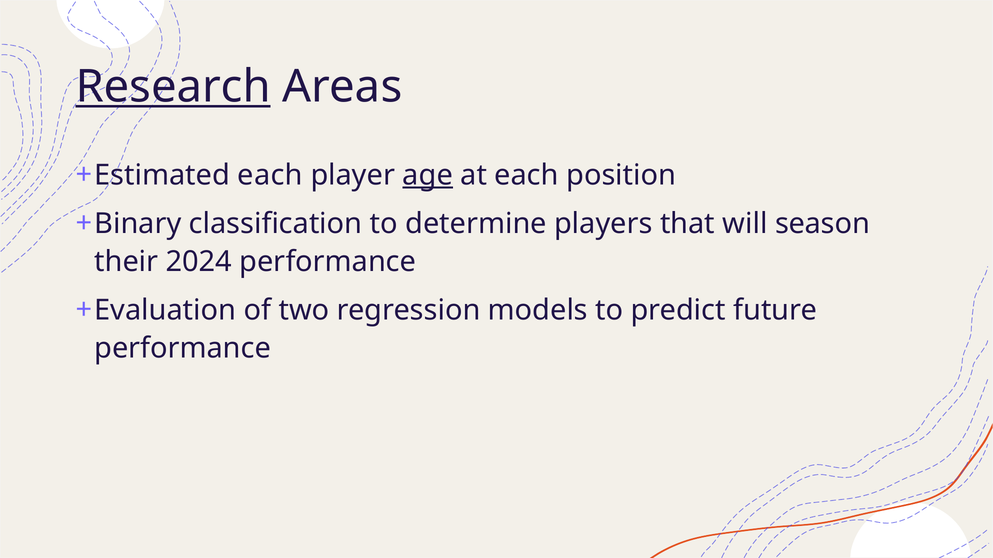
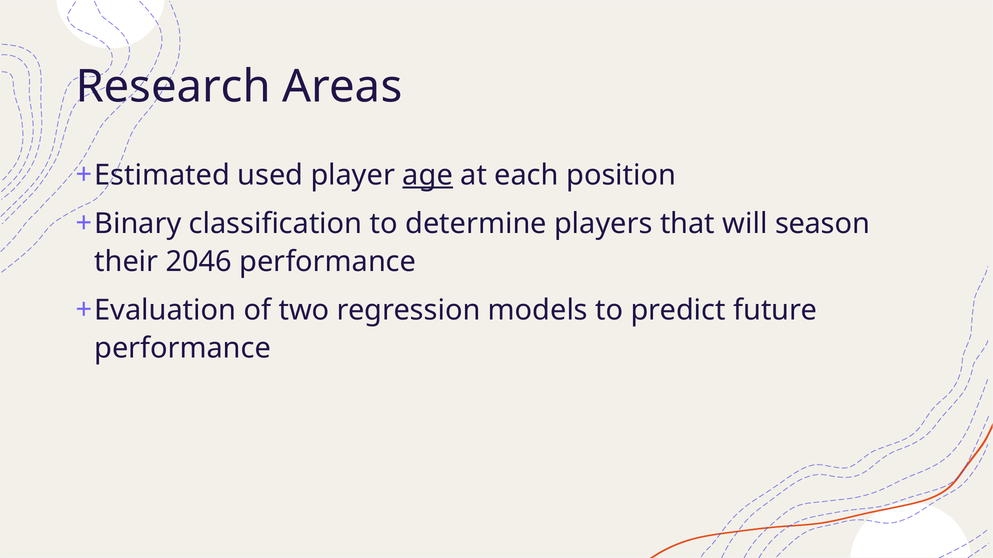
Research underline: present -> none (173, 87)
each: each -> used (270, 175)
2024: 2024 -> 2046 (199, 262)
